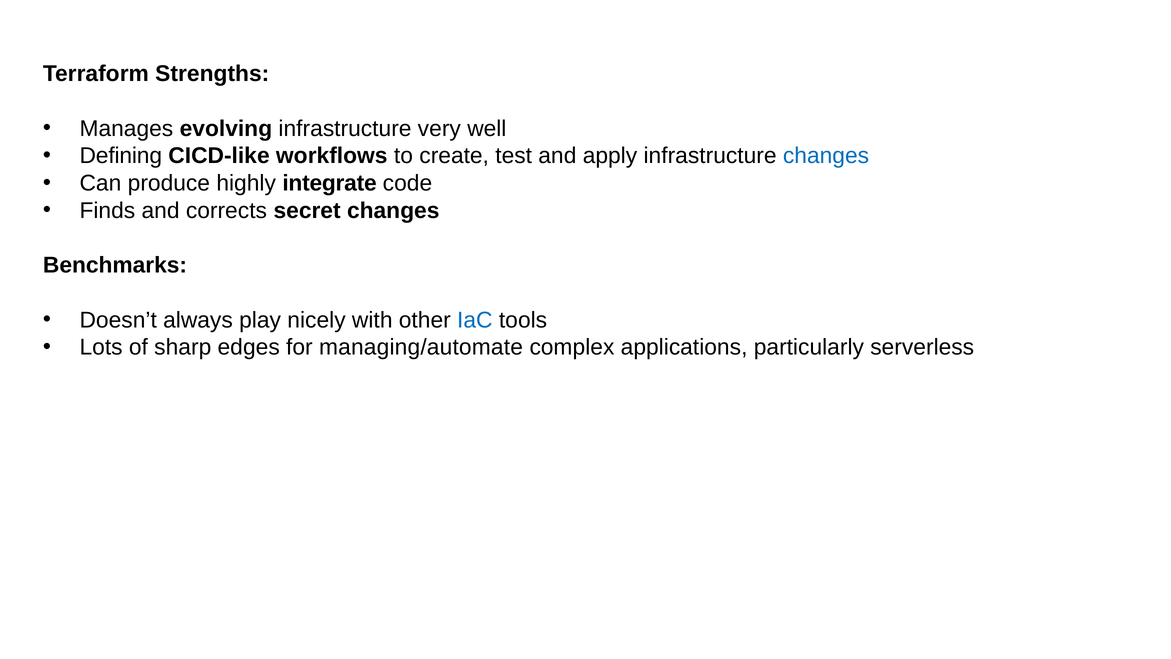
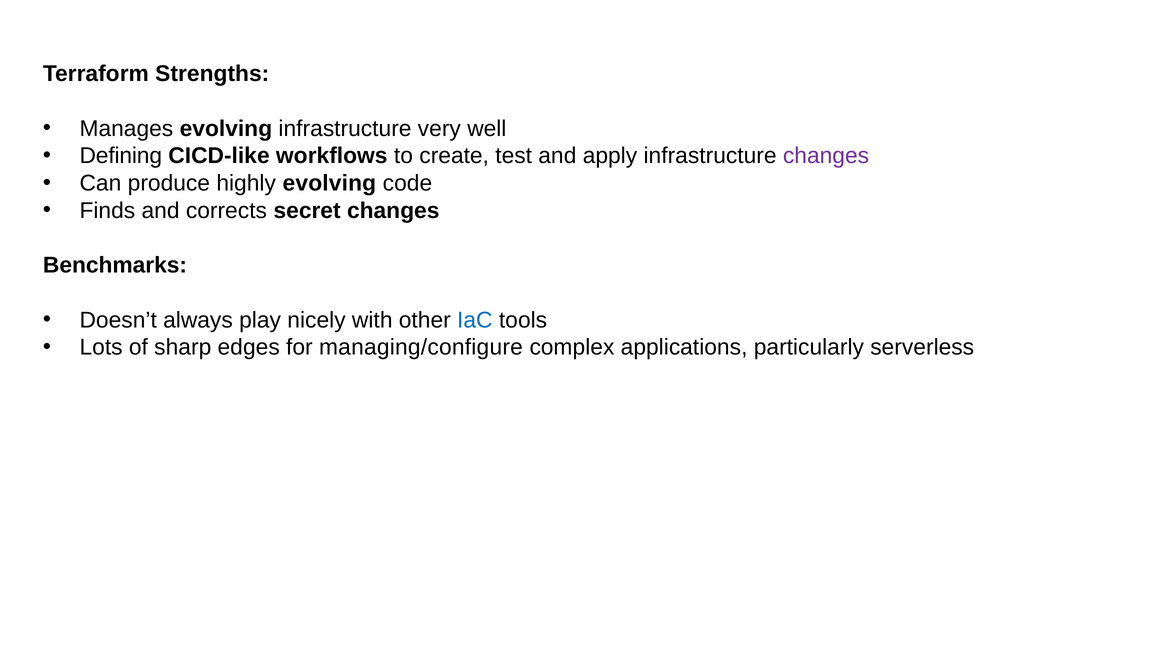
changes colour: blue -> purple (826, 156)
highly integrate: integrate -> evolving (329, 183)
managing/automate: managing/automate -> managing/configure (421, 347)
